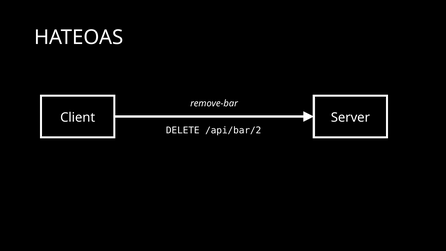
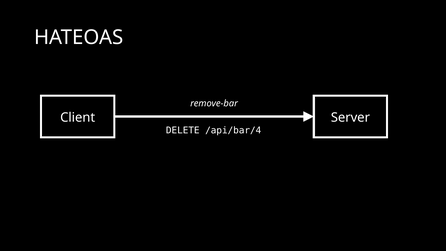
/api/bar/2: /api/bar/2 -> /api/bar/4 (233, 131)
